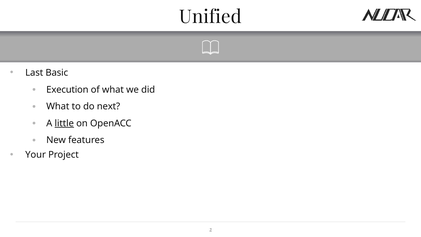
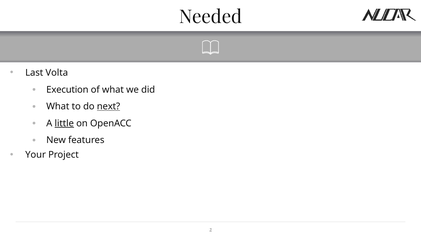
Unified: Unified -> Needed (211, 17)
Basic: Basic -> Volta (57, 73)
next underline: none -> present (109, 106)
